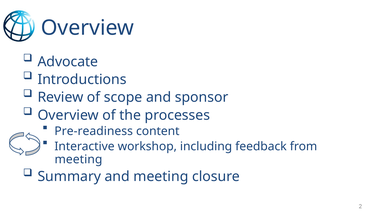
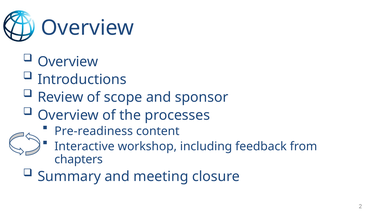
Advocate: Advocate -> Overview (68, 62)
meeting: meeting -> chapters (79, 160)
